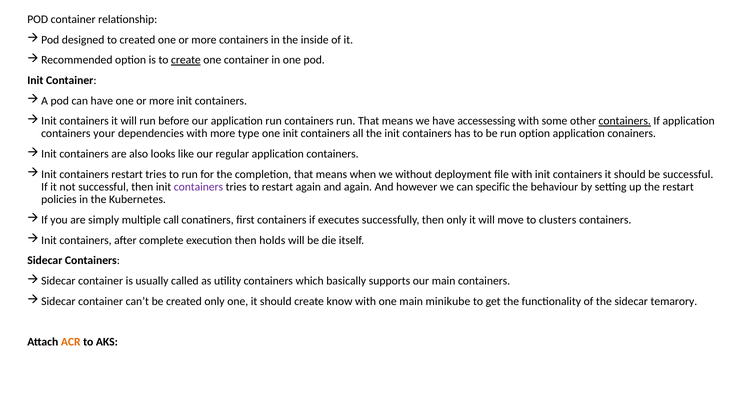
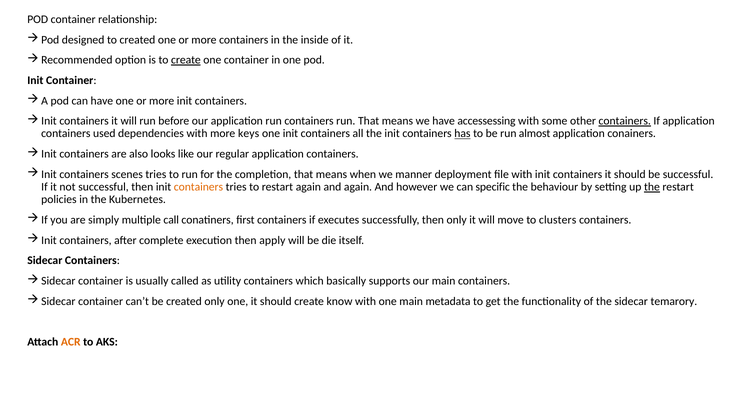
your: your -> used (104, 134)
type: type -> keys (249, 134)
has underline: none -> present (462, 134)
run option: option -> almost (535, 134)
containers restart: restart -> scenes (127, 174)
without: without -> manner (414, 174)
containers colour: purple -> orange (198, 187)
the underline: none -> present (652, 187)
holds: holds -> apply (272, 240)
minikube: minikube -> metadata (448, 301)
